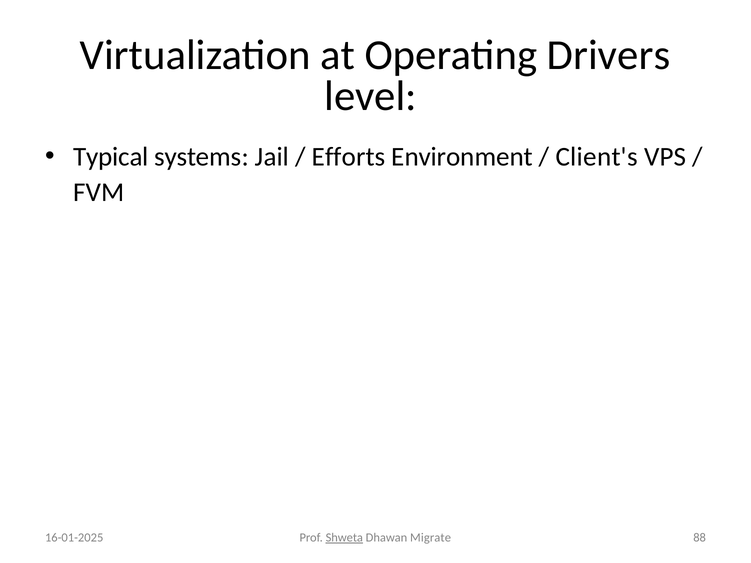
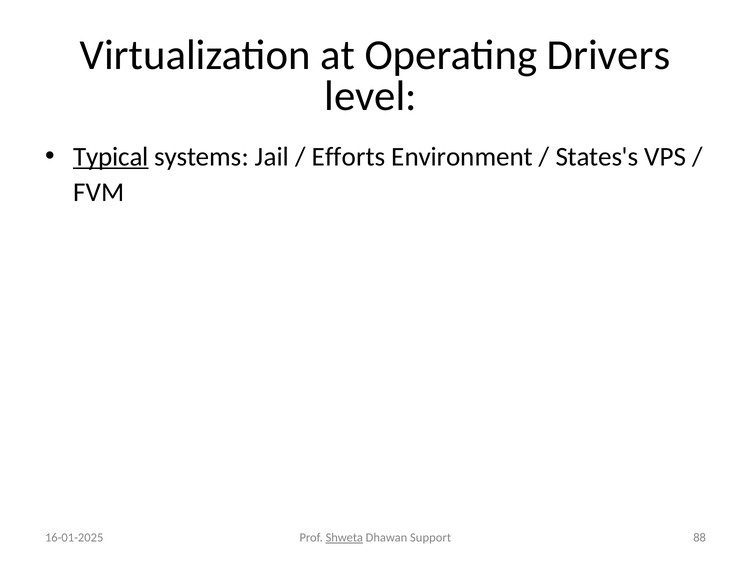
Typical underline: none -> present (111, 157)
Client's: Client's -> States's (597, 157)
Migrate: Migrate -> Support (431, 538)
